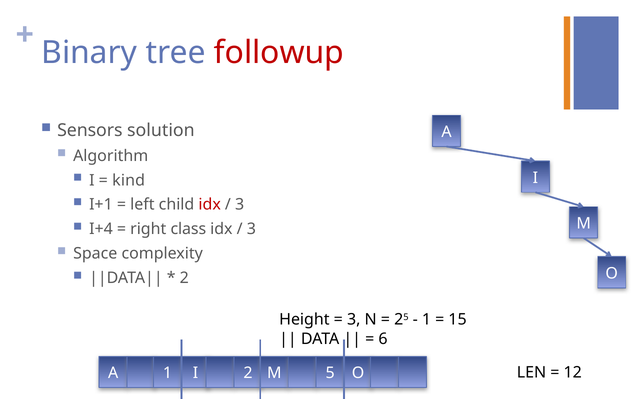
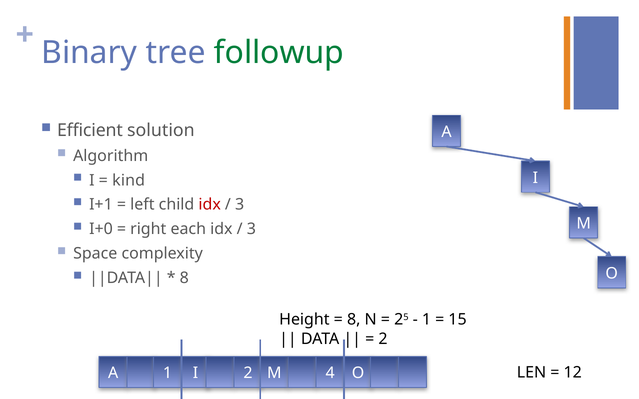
followup colour: red -> green (279, 53)
Sensors: Sensors -> Efficient (90, 130)
I+4: I+4 -> I+0 (101, 229)
class: class -> each (188, 229)
2: 2 -> 8 (184, 278)
3: 3 -> 8 (354, 320)
6: 6 -> 2 (383, 339)
5: 5 -> 4 (330, 373)
